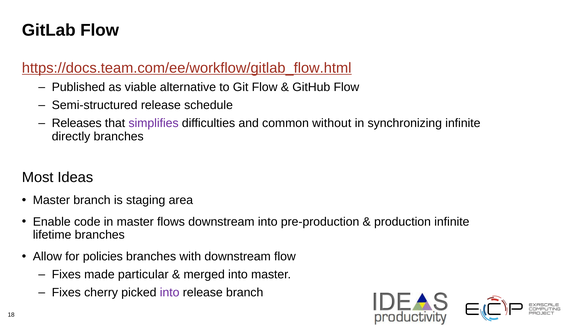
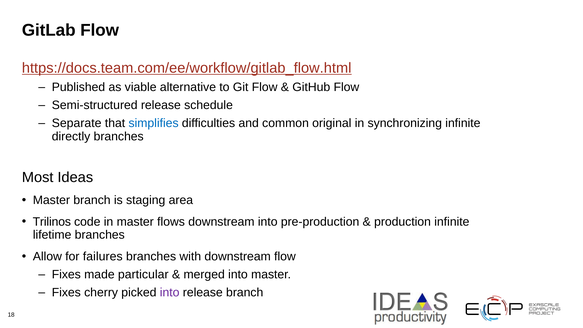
Releases: Releases -> Separate (77, 123)
simplifies colour: purple -> blue (154, 123)
without: without -> original (332, 123)
Enable: Enable -> Trilinos (52, 222)
policies: policies -> failures (103, 257)
